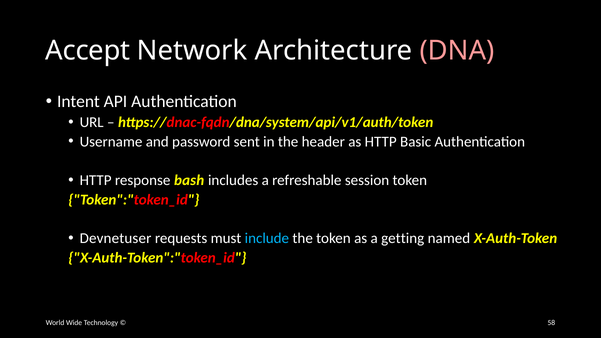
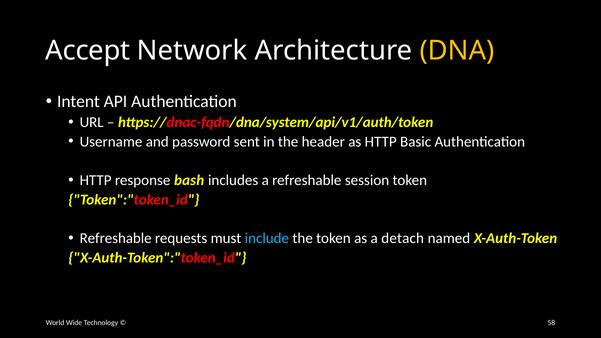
DNA colour: pink -> yellow (457, 50)
Devnetuser: Devnetuser -> Refreshable (116, 238)
getting: getting -> detach (403, 238)
